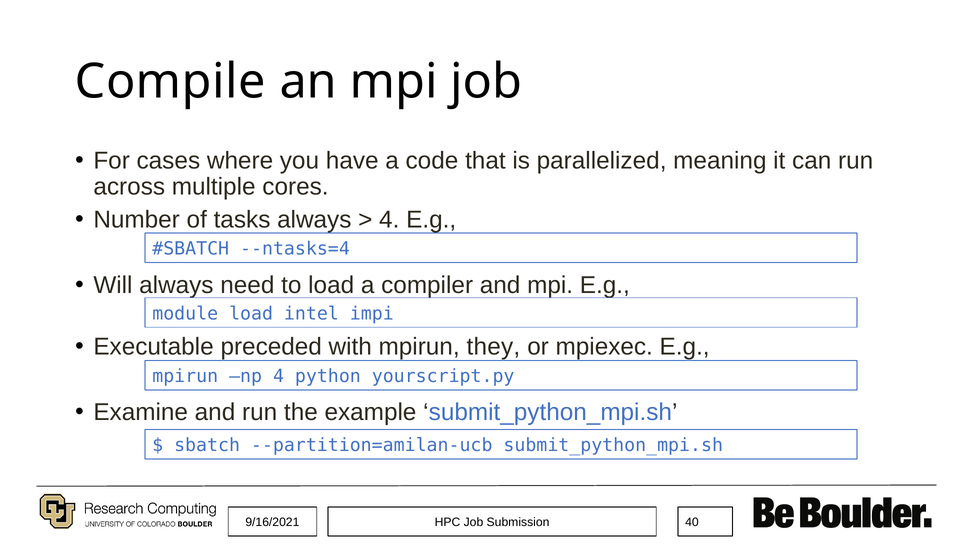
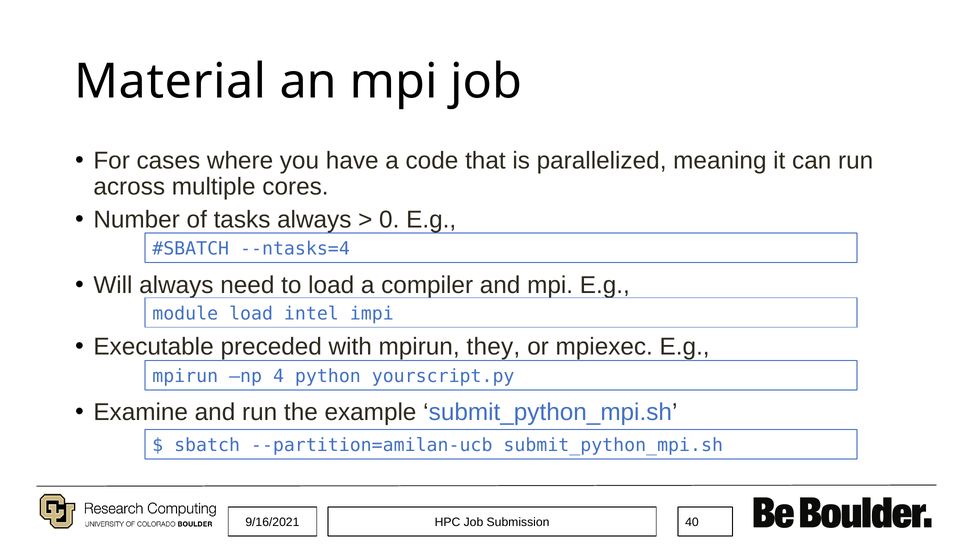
Compile: Compile -> Material (170, 82)
4: 4 -> 0 (389, 220)
